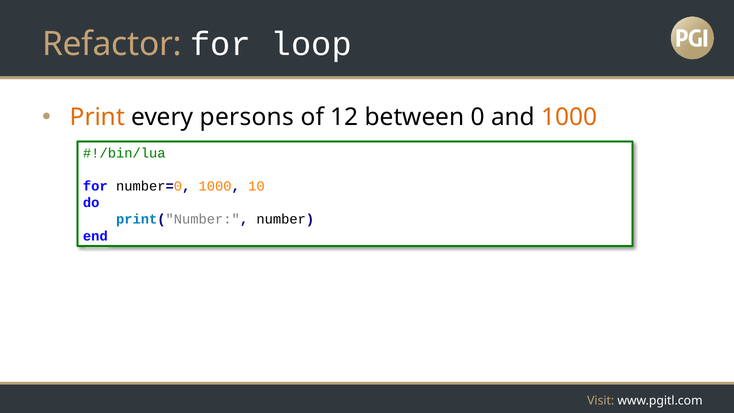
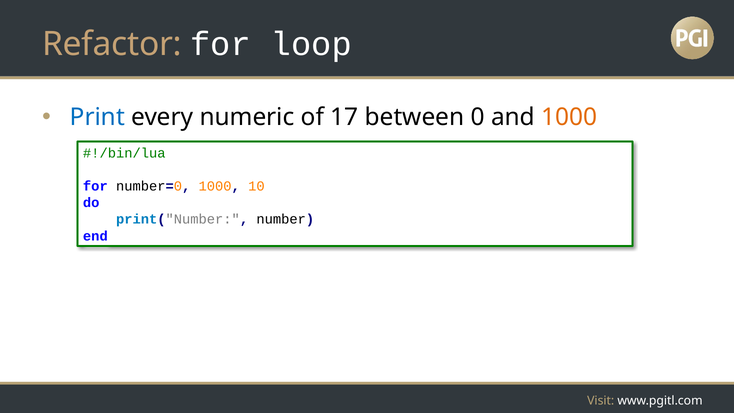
Print colour: orange -> blue (97, 117)
persons: persons -> numeric (247, 117)
12: 12 -> 17 (344, 117)
